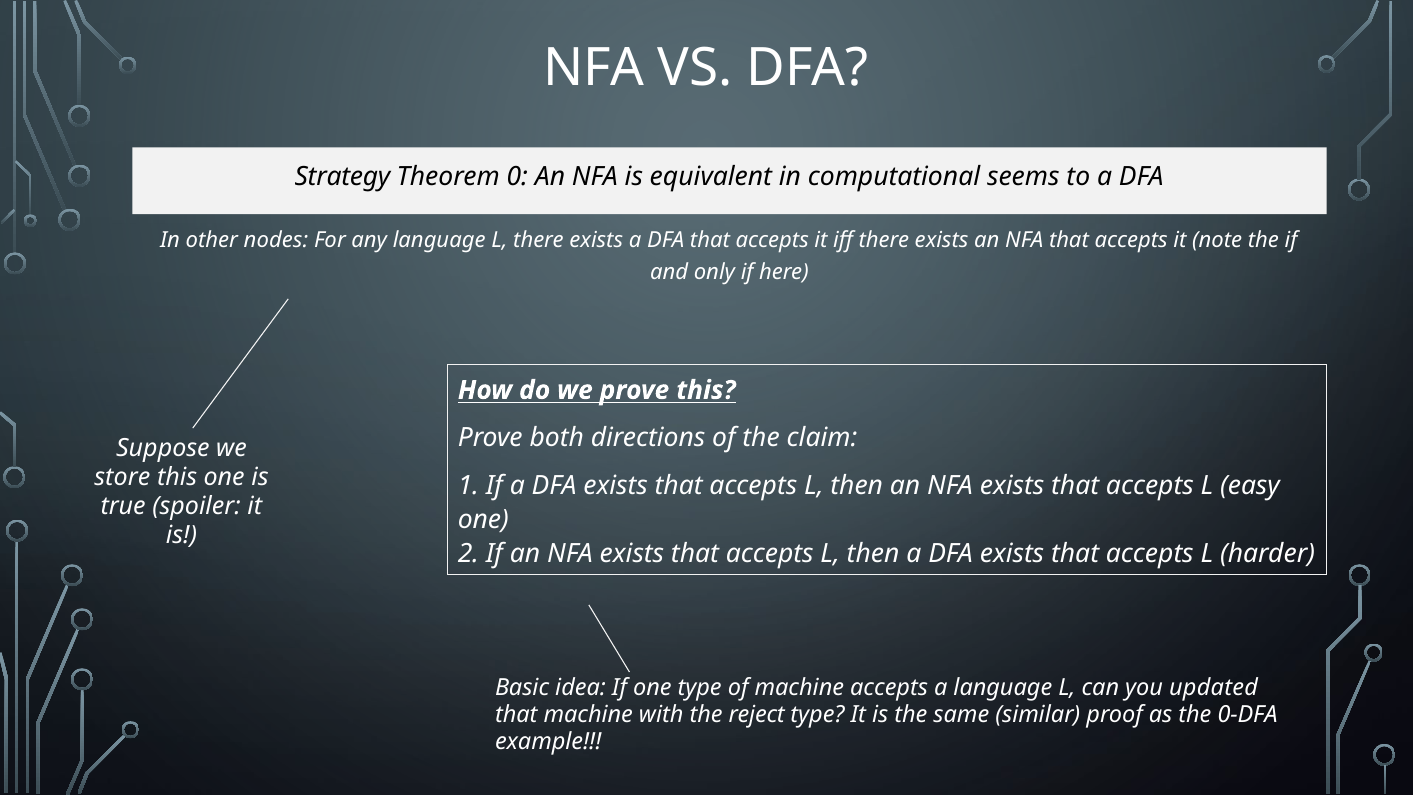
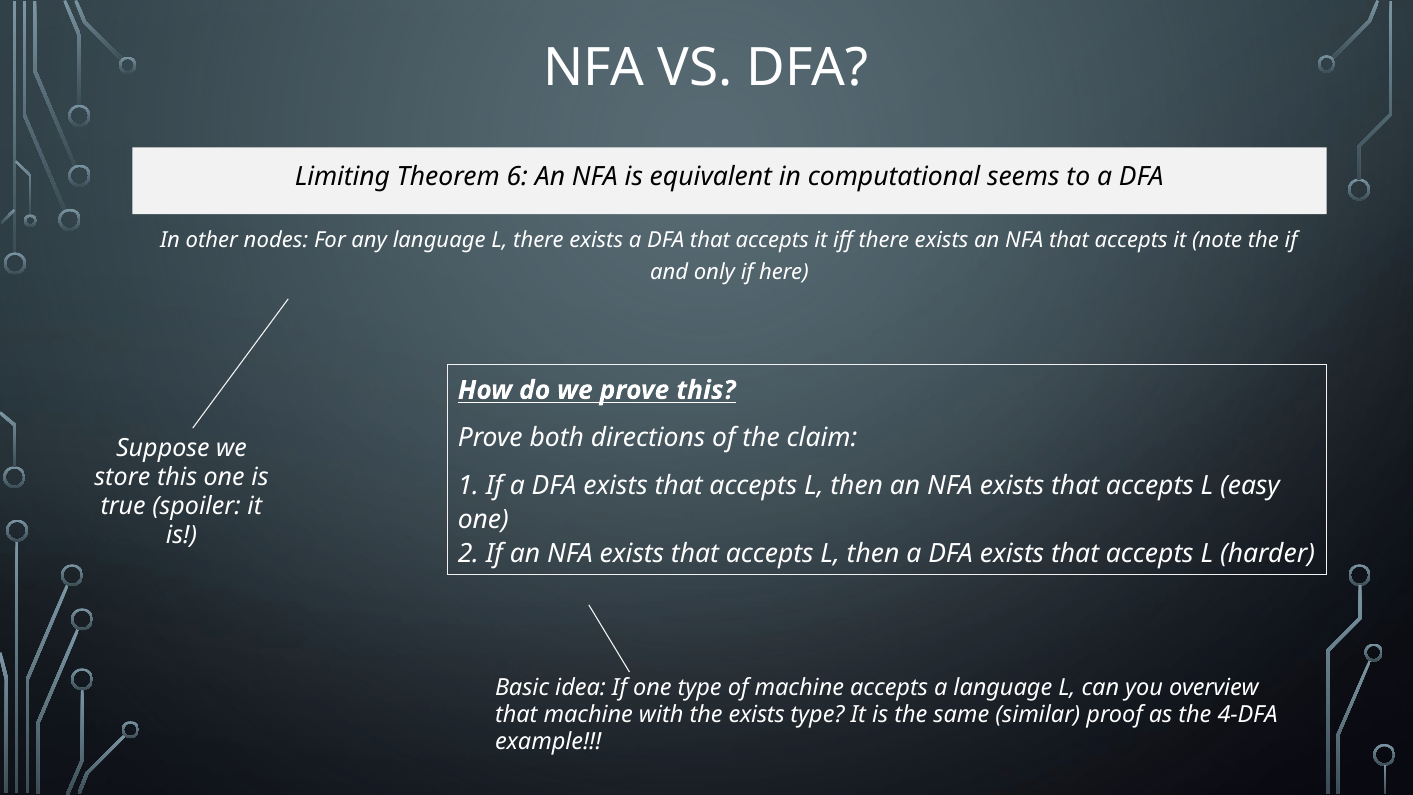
Strategy: Strategy -> Limiting (342, 177)
0: 0 -> 6 (517, 177)
updated: updated -> overview (1214, 687)
the reject: reject -> exists (757, 714)
0-DFA: 0-DFA -> 4-DFA (1248, 714)
